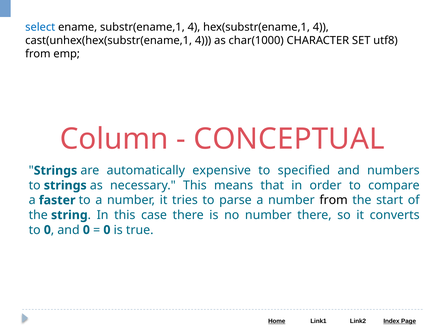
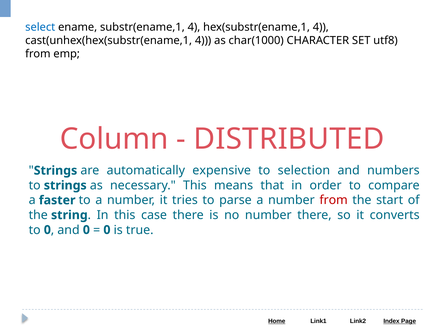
CONCEPTUAL: CONCEPTUAL -> DISTRIBUTED (289, 139)
specified: specified -> selection (304, 170)
from colour: black -> red (334, 200)
